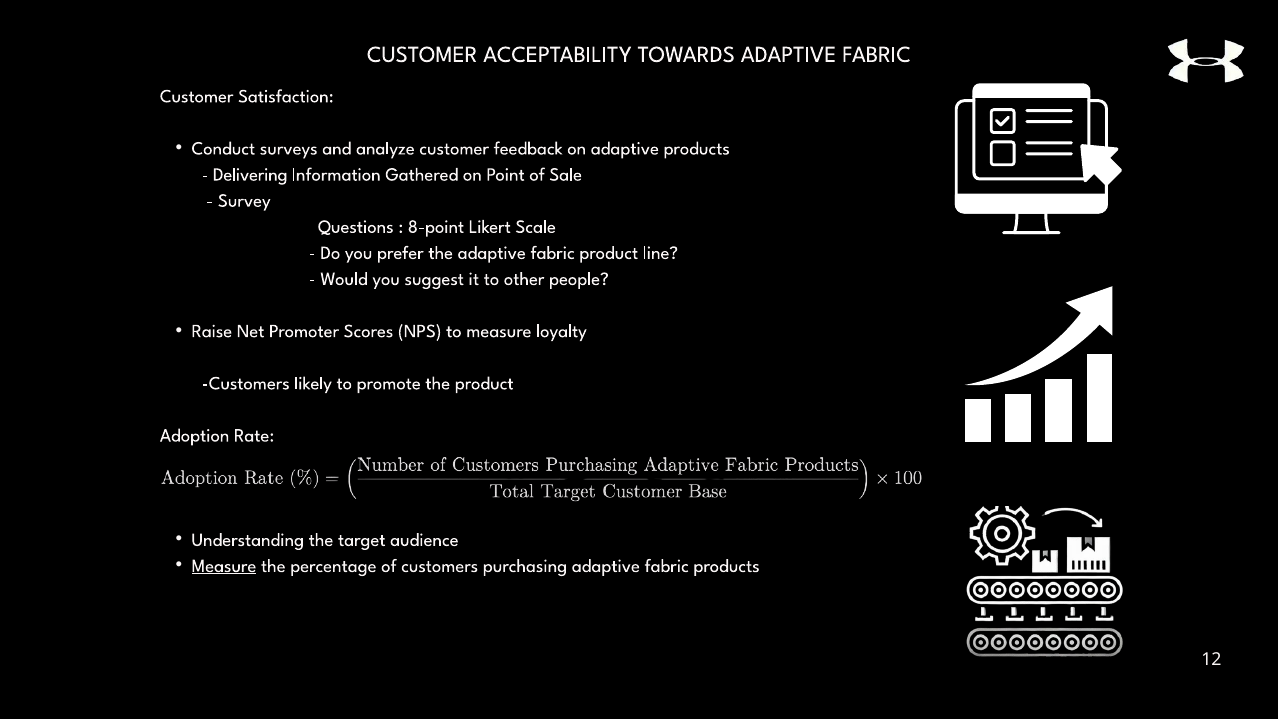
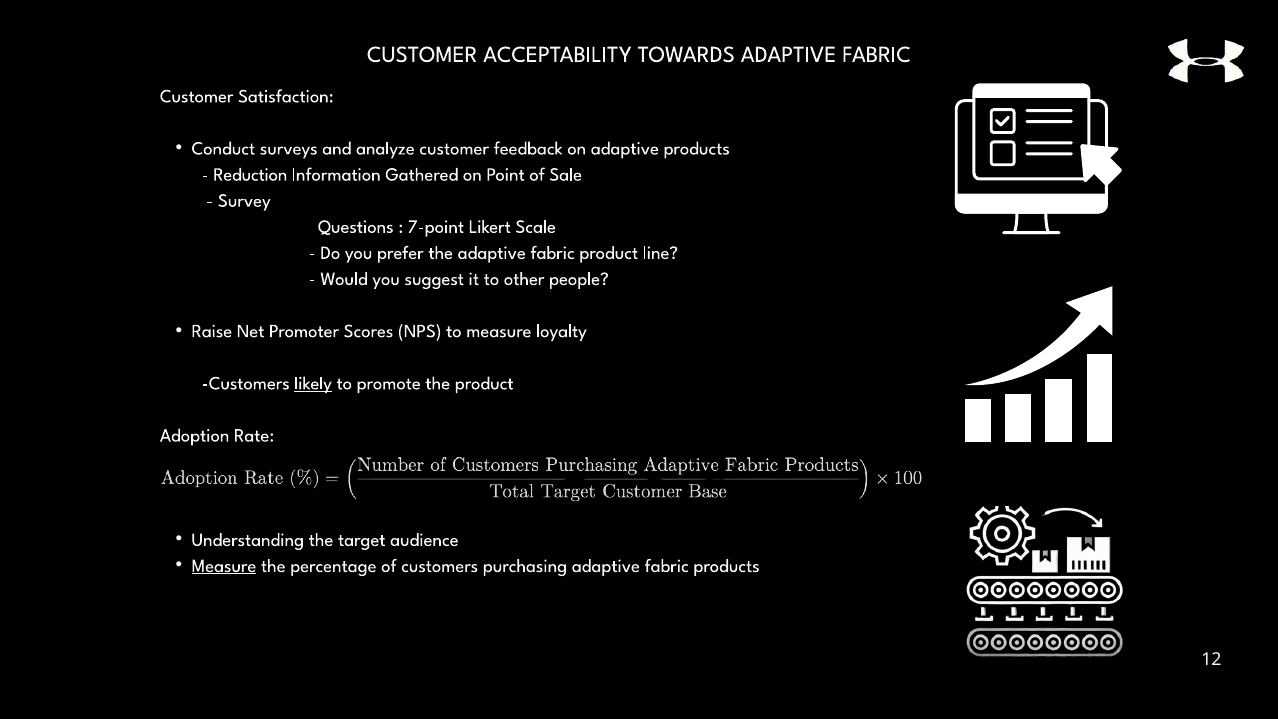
Delivering: Delivering -> Reduction (250, 174)
8-point: 8-point -> 7-point (436, 227)
likely underline: none -> present (313, 383)
